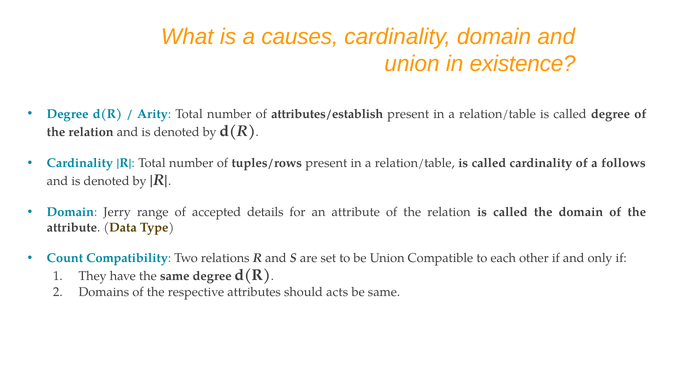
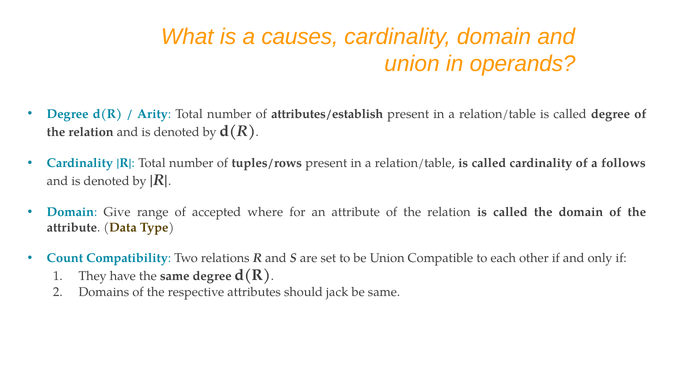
existence: existence -> operands (523, 64)
Jerry: Jerry -> Give (117, 212)
details: details -> where (265, 212)
acts: acts -> jack (337, 292)
